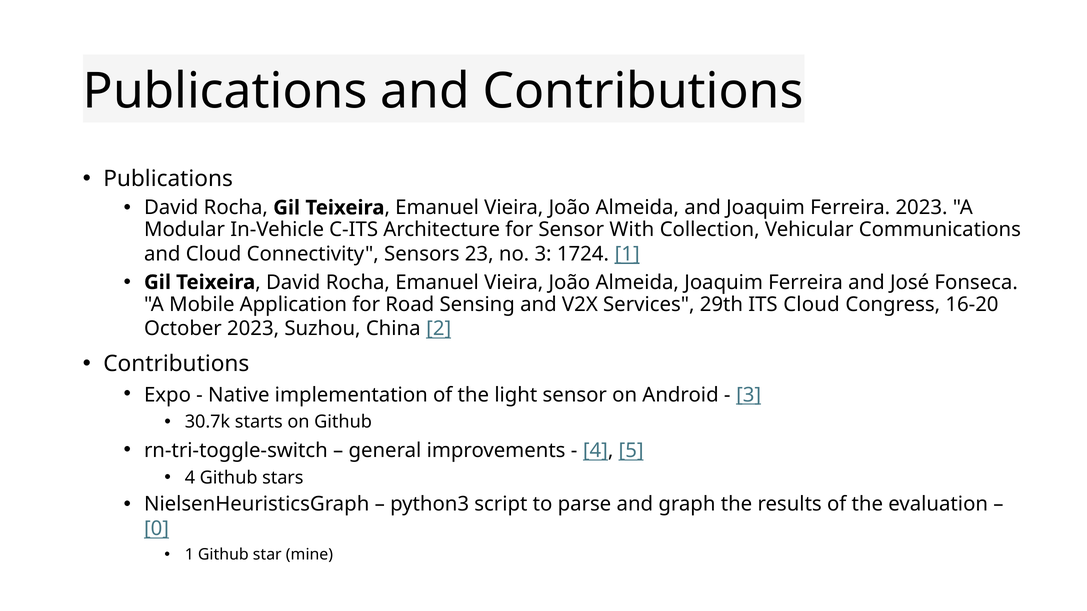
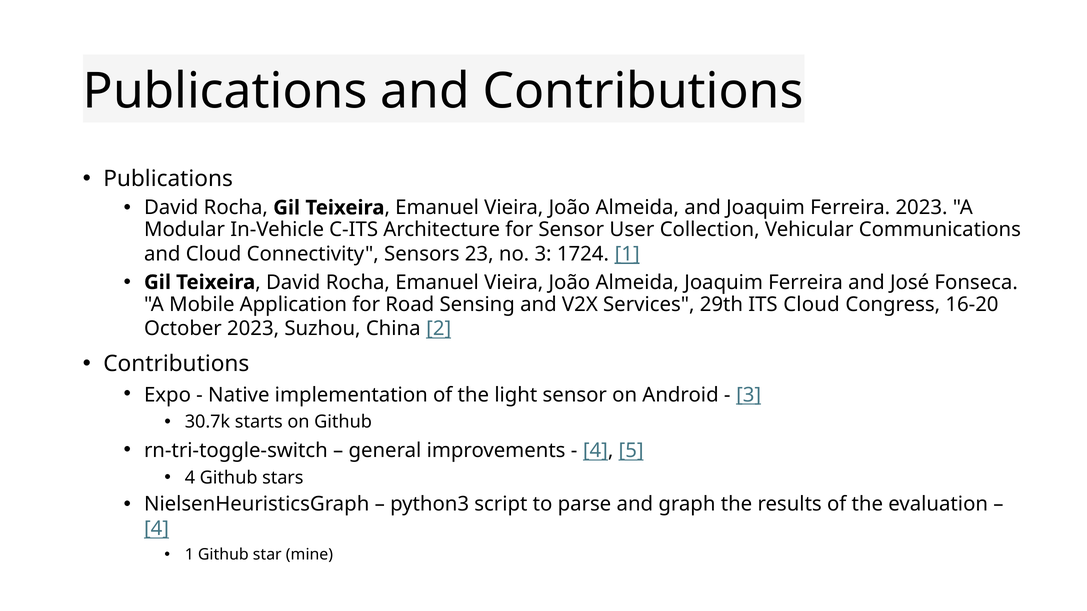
With: With -> User (632, 230)
0: 0 -> 4 (157, 529)
